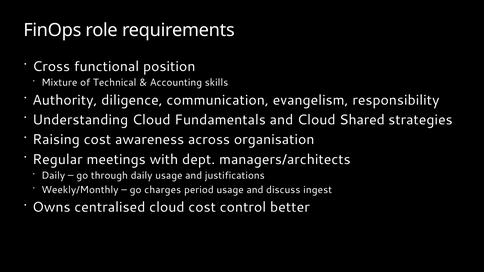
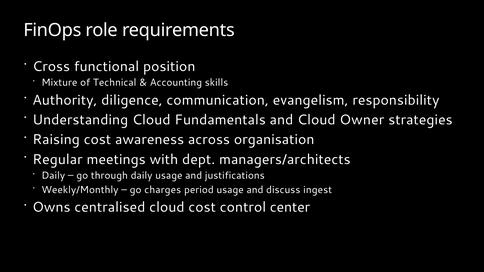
Shared: Shared -> Owner (362, 120)
better: better -> center (290, 208)
